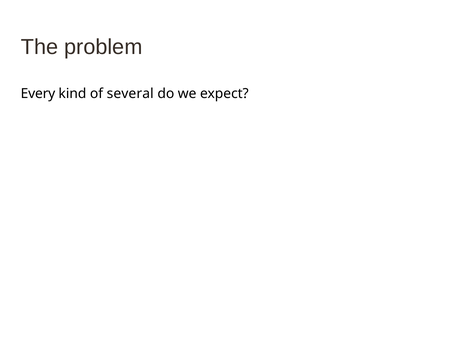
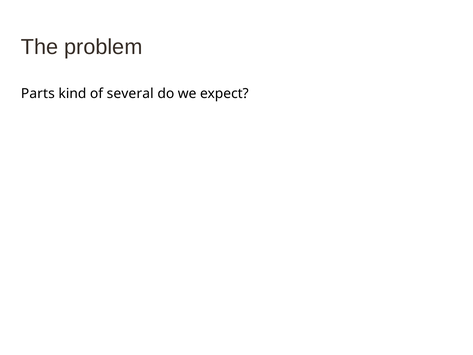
Every: Every -> Parts (38, 93)
